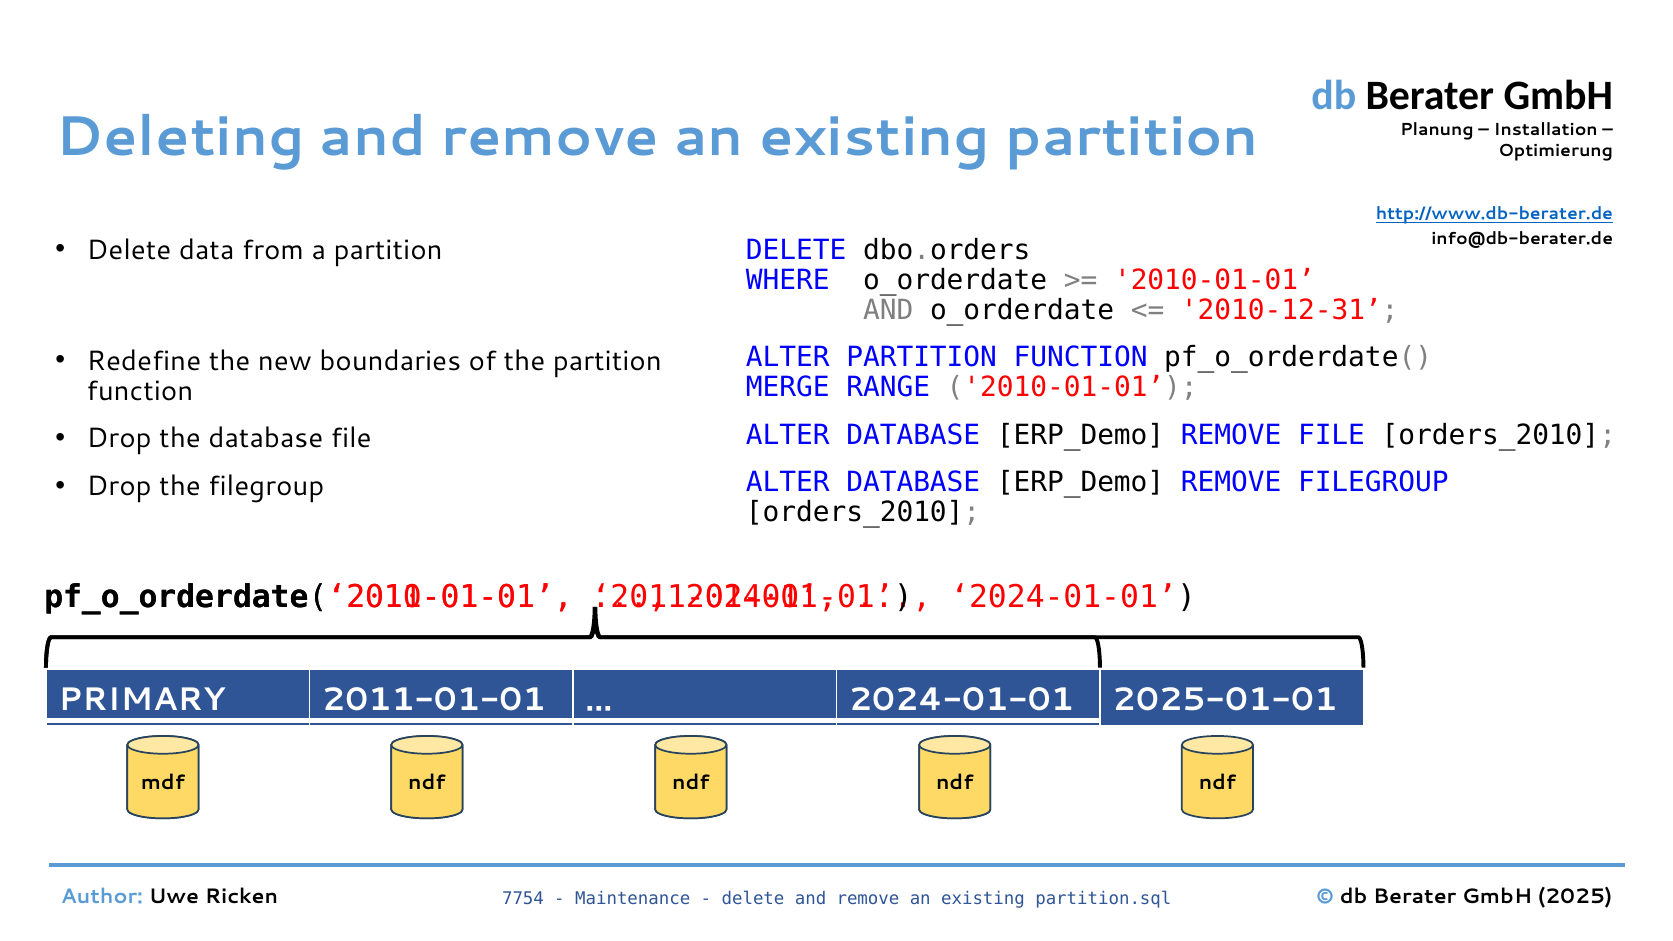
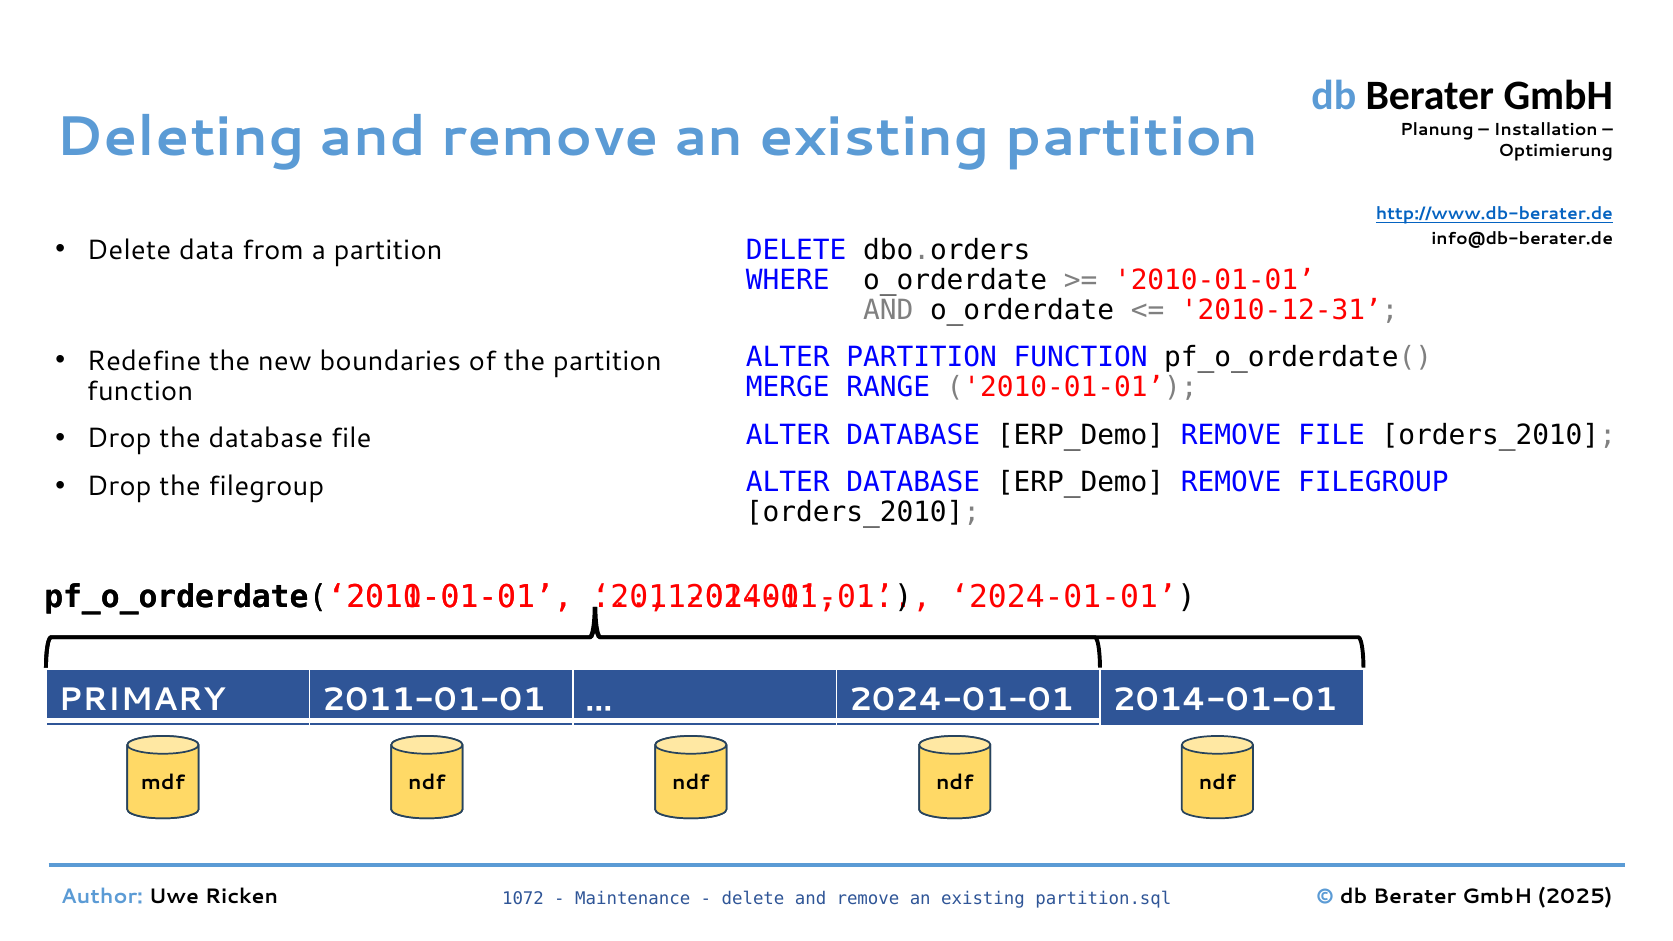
2025-01-01: 2025-01-01 -> 2014-01-01 (1225, 700)
7754: 7754 -> 1072 (523, 898)
